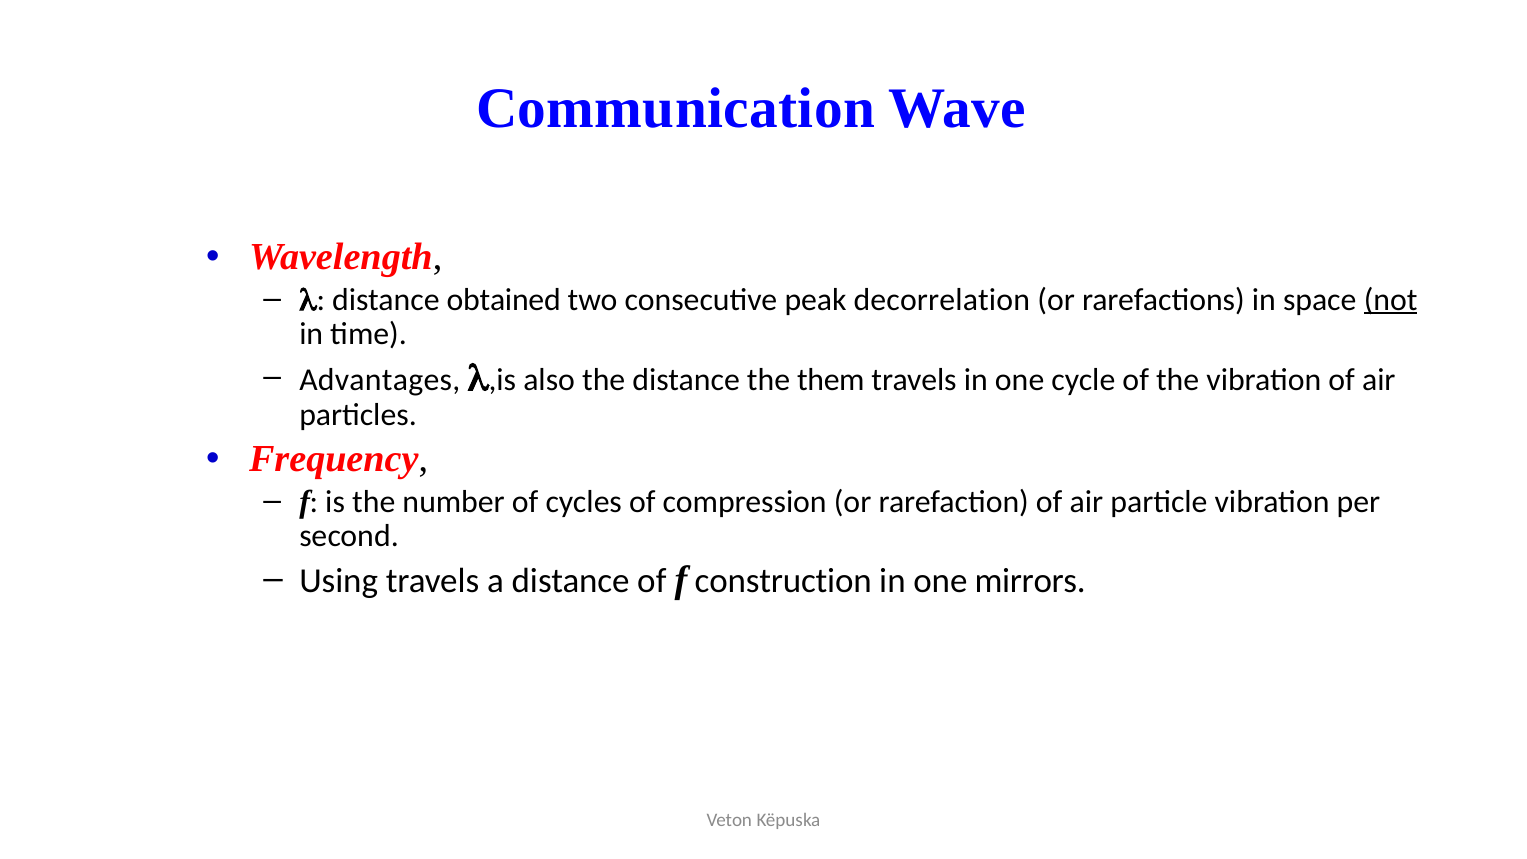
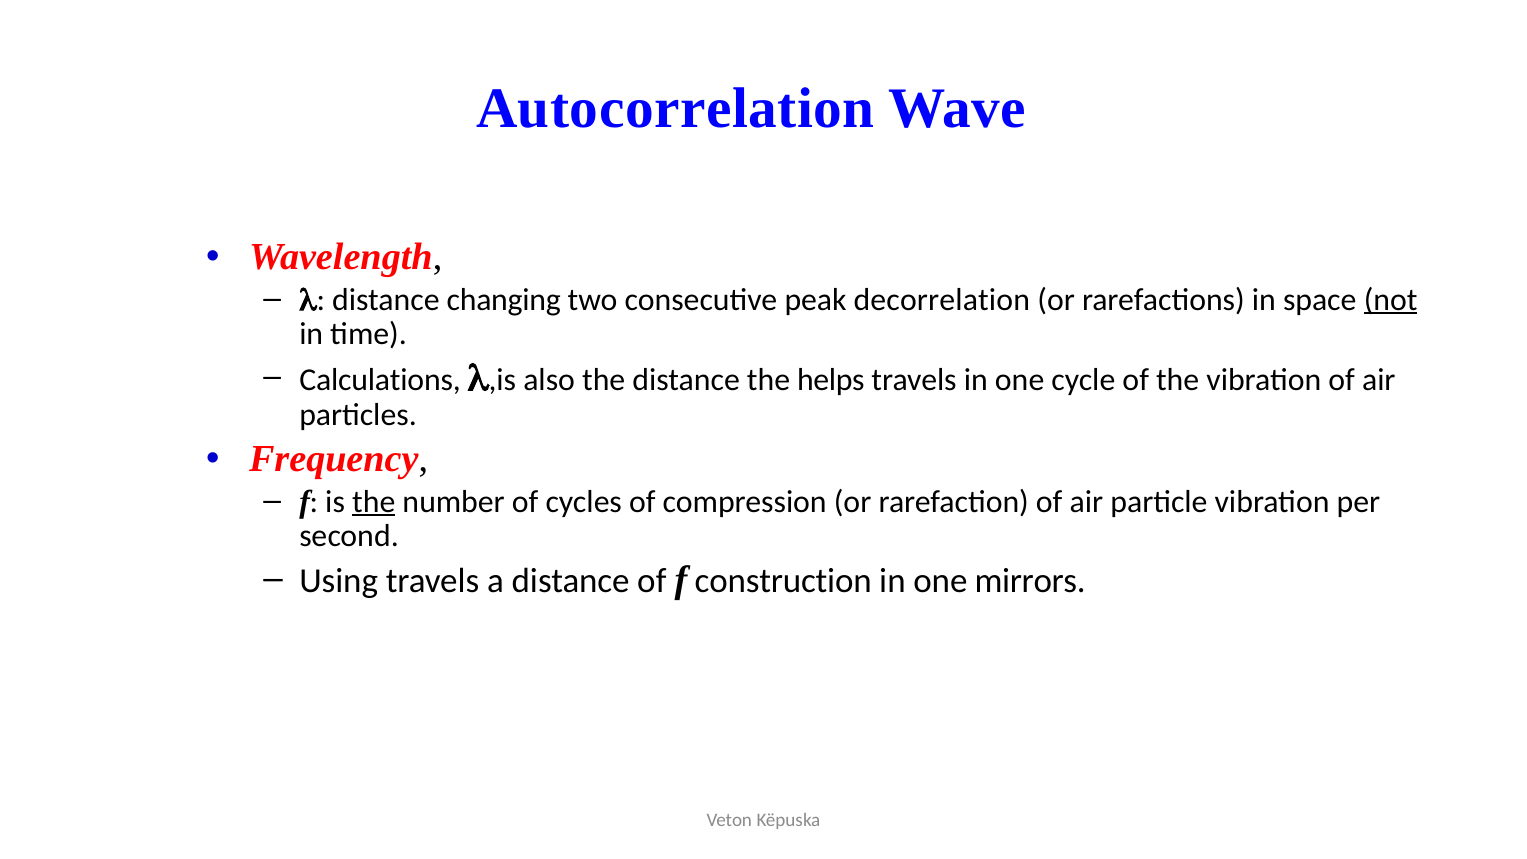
Communication: Communication -> Autocorrelation (675, 109)
obtained: obtained -> changing (504, 300)
Advantages: Advantages -> Calculations (380, 380)
them: them -> helps (831, 380)
the underline: none -> present (374, 502)
